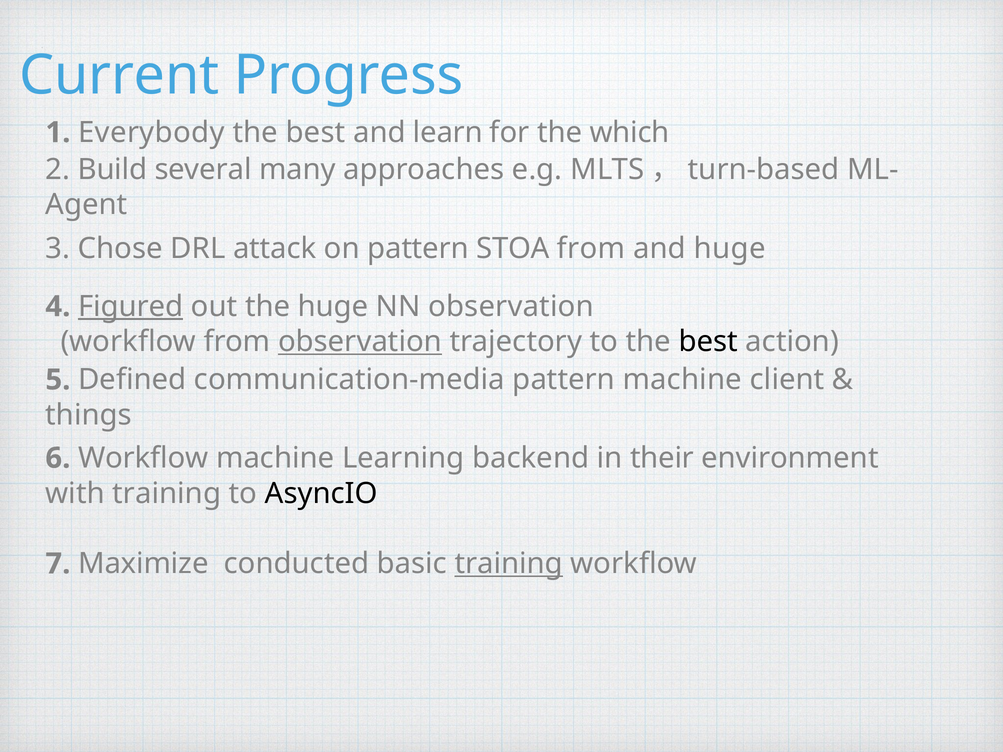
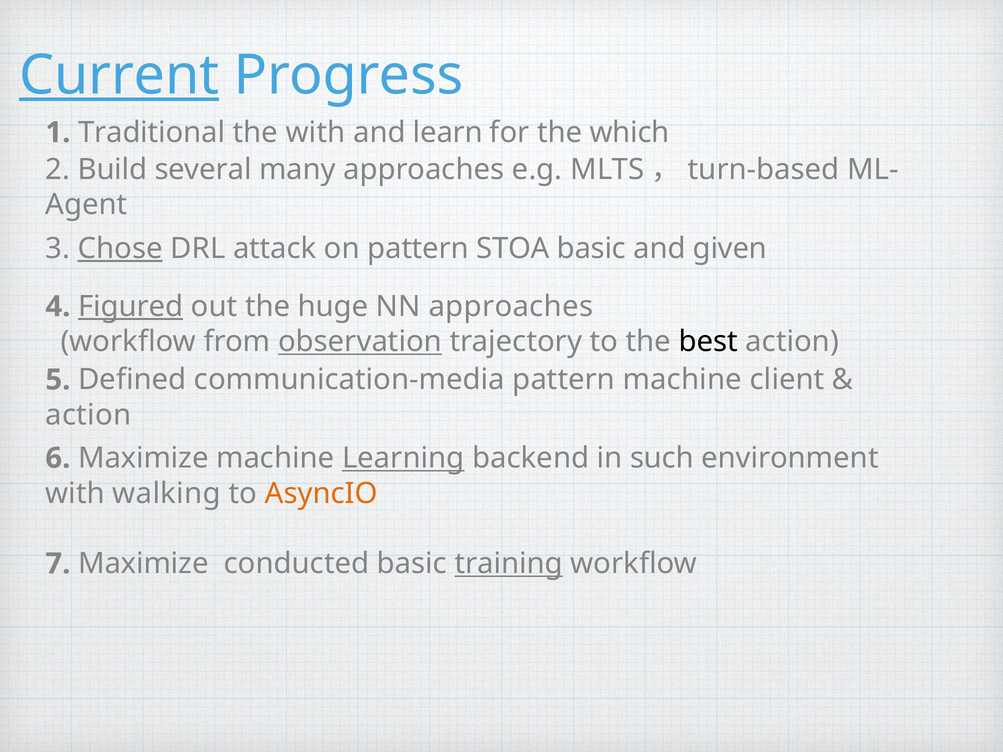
Current underline: none -> present (119, 75)
Everybody: Everybody -> Traditional (152, 132)
best: best -> with (316, 132)
Chose underline: none -> present (120, 249)
STOA from: from -> basic (591, 249)
and huge: huge -> given (730, 249)
NN observation: observation -> approaches (511, 307)
things: things -> action (88, 415)
6 Workflow: Workflow -> Maximize (143, 458)
Learning underline: none -> present (403, 458)
their: their -> such (662, 458)
with training: training -> walking (167, 494)
AsyncIO colour: black -> orange (321, 494)
